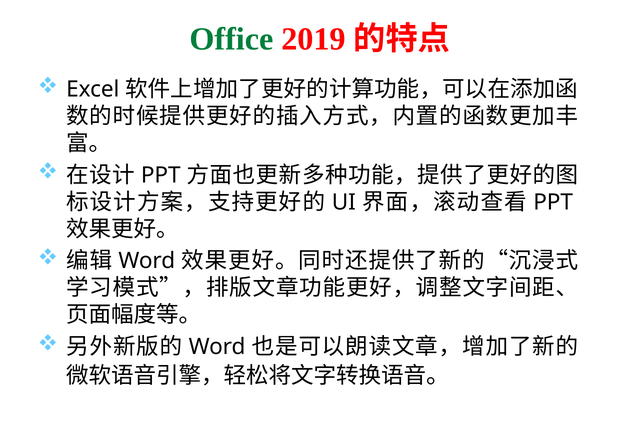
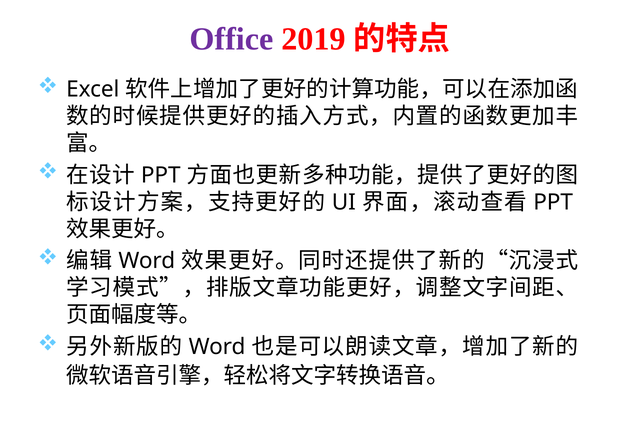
Office colour: green -> purple (231, 39)
